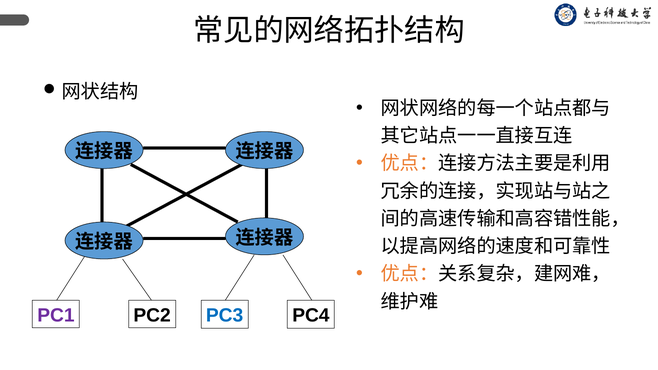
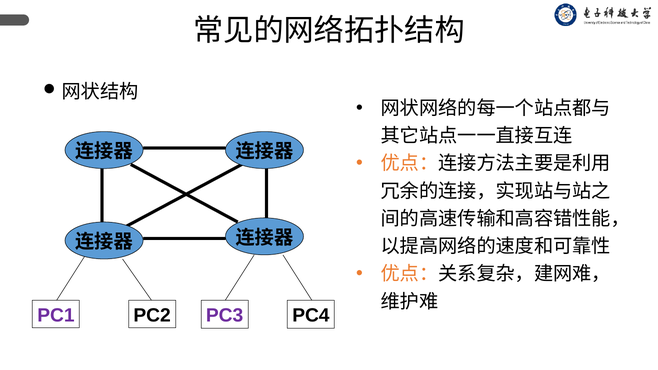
PC3 colour: blue -> purple (225, 316)
